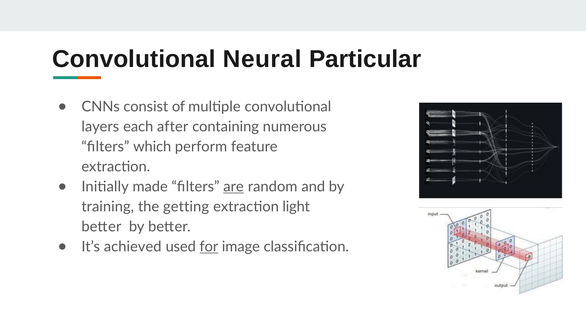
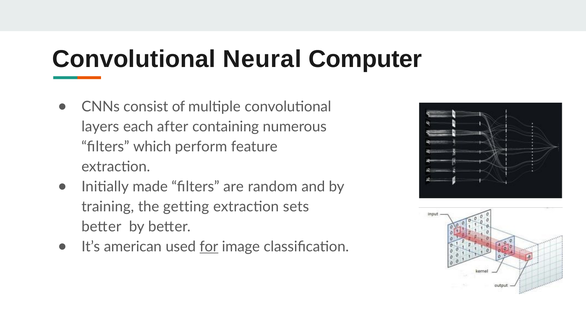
Particular: Particular -> Computer (365, 59)
are underline: present -> none (234, 187)
light: light -> sets (296, 207)
achieved: achieved -> american (133, 247)
